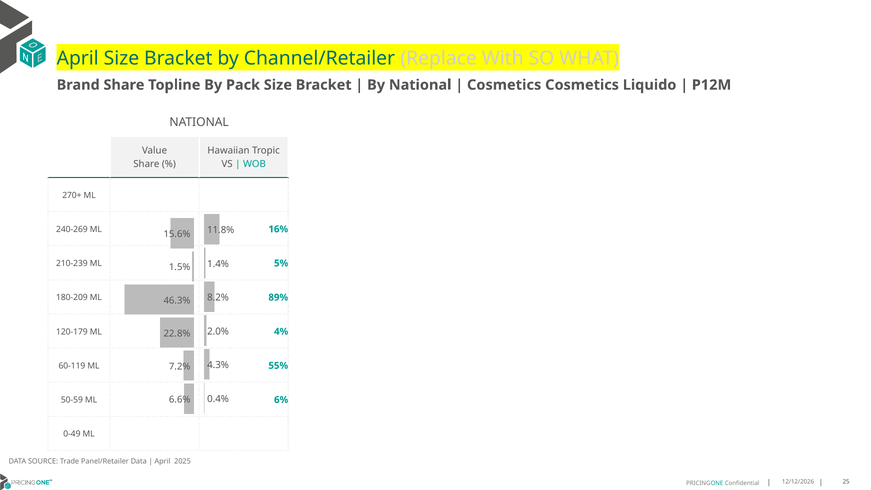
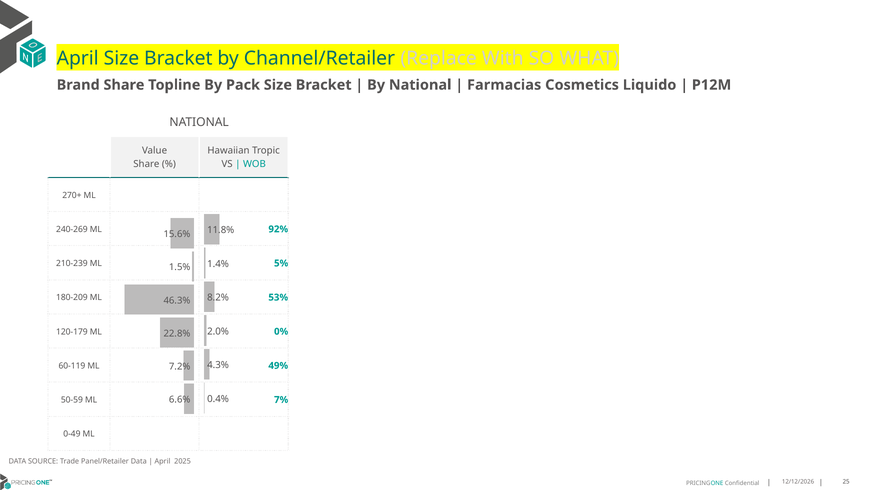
Cosmetics: Cosmetics -> Farmacias (504, 85)
16%: 16% -> 92% (278, 229)
89%: 89% -> 53% (278, 297)
4%: 4% -> 0% (281, 331)
55%: 55% -> 49% (278, 366)
6%: 6% -> 7% (281, 400)
